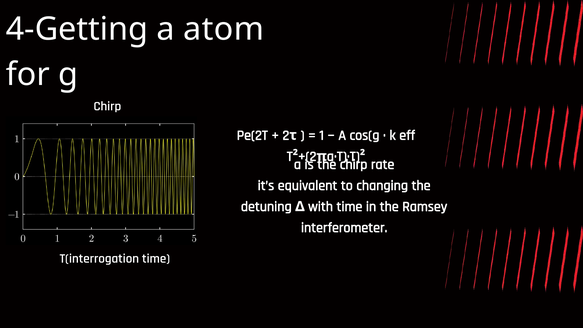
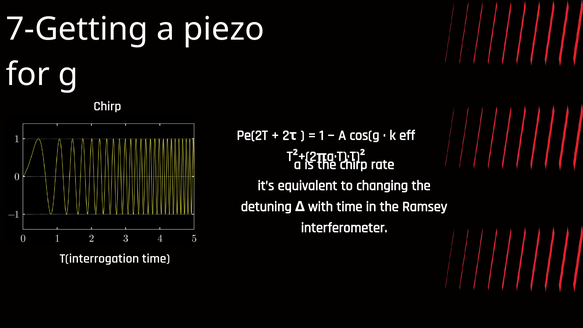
4-Getting: 4-Getting -> 7-Getting (77, 29)
atom: atom -> piezo (224, 29)
